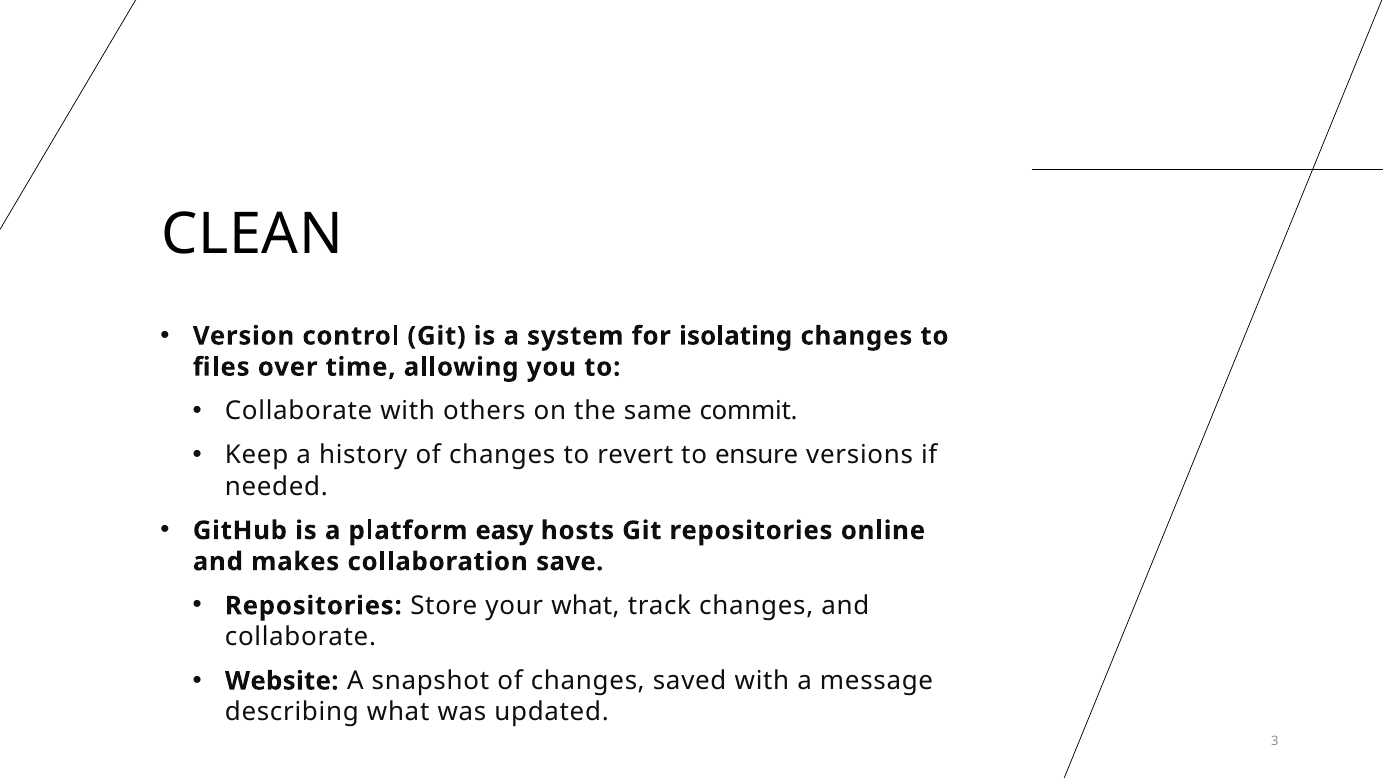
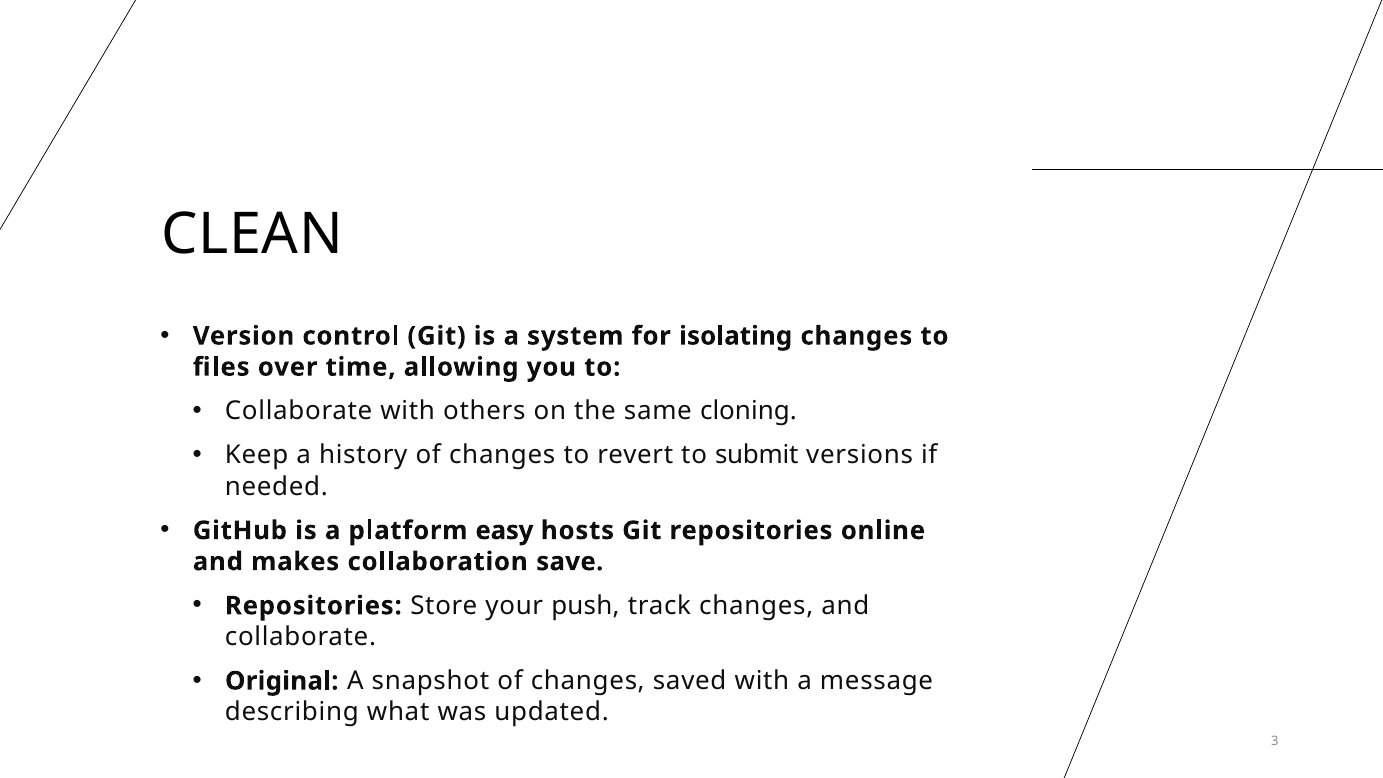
commit: commit -> cloning (748, 411)
ensure: ensure -> submit (757, 455)
your what: what -> push (585, 606)
Website: Website -> Original (282, 681)
